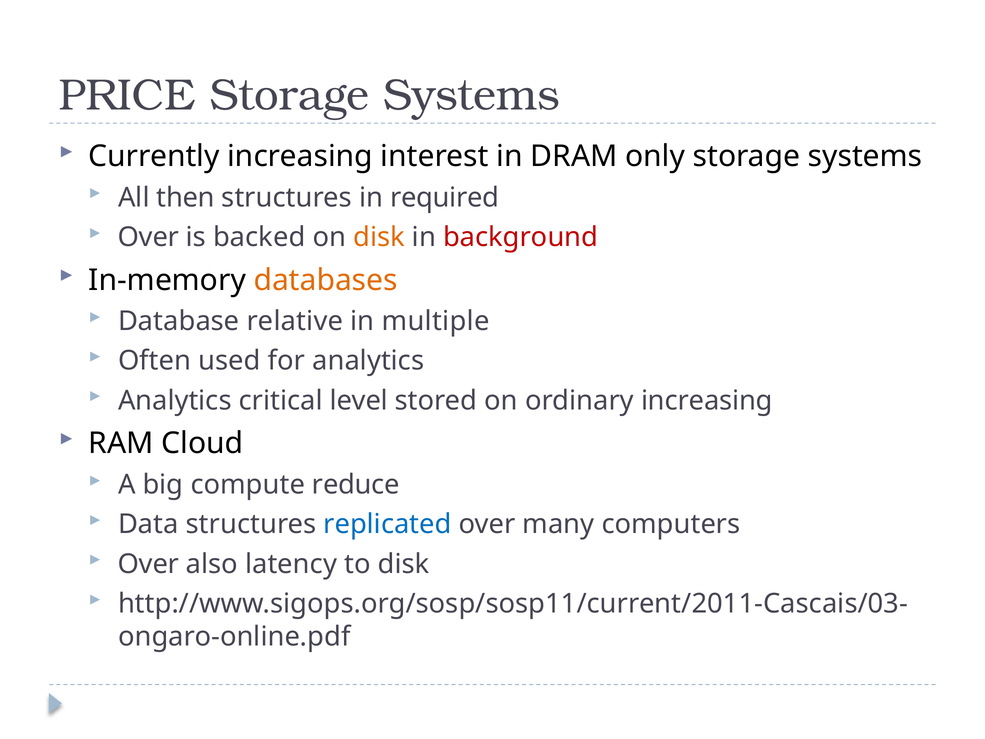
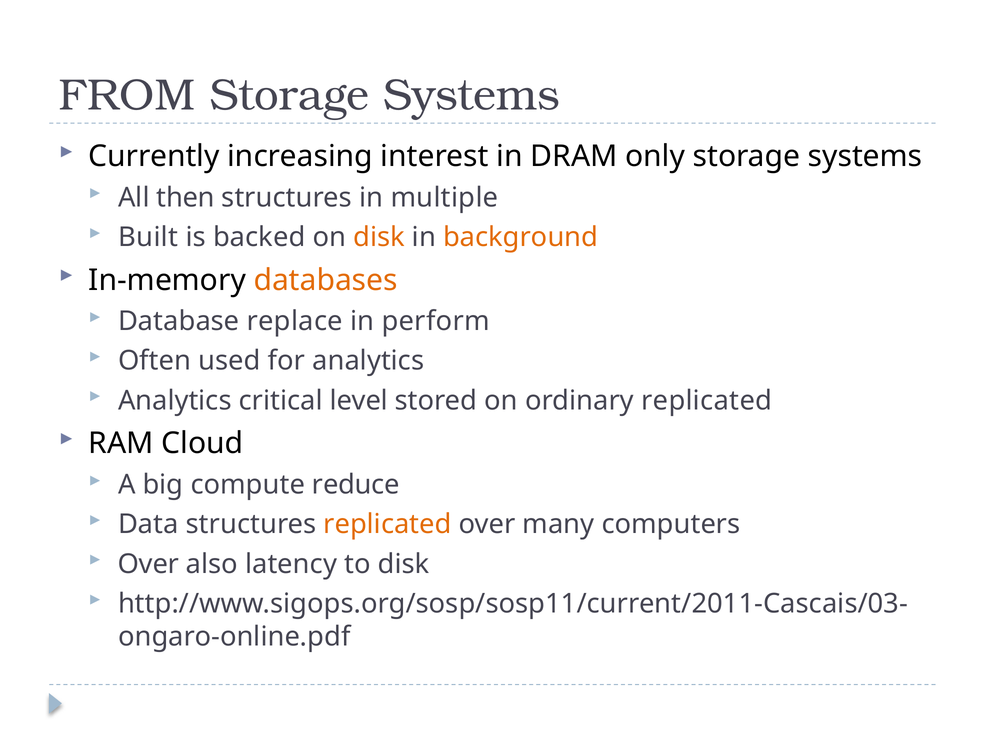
PRICE: PRICE -> FROM (127, 95)
required: required -> multiple (444, 197)
Over: Over -> Built (148, 237)
background colour: red -> orange (521, 237)
relative: relative -> replace (295, 321)
multiple: multiple -> perform (436, 321)
ordinary increasing: increasing -> replicated (707, 400)
replicated colour: blue -> orange (388, 524)
